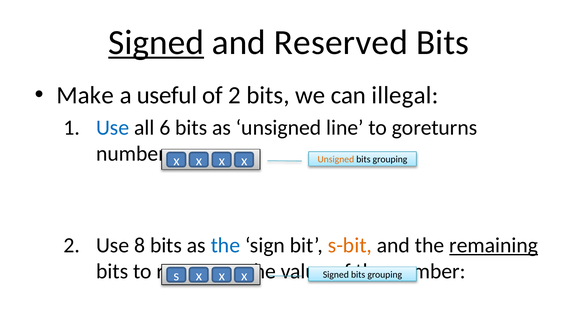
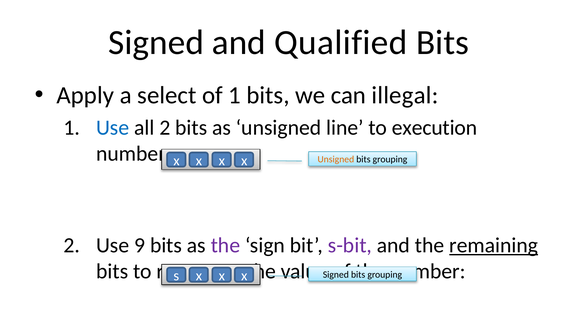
Signed underline: present -> none (156, 43)
Reserved: Reserved -> Qualified (341, 43)
Make: Make -> Apply (85, 95)
useful: useful -> select (167, 95)
of 2: 2 -> 1 (235, 95)
all 6: 6 -> 2 (165, 128)
goreturns: goreturns -> execution (435, 128)
8: 8 -> 9 (140, 245)
the colour: blue -> purple (225, 245)
s-bit colour: orange -> purple (350, 245)
